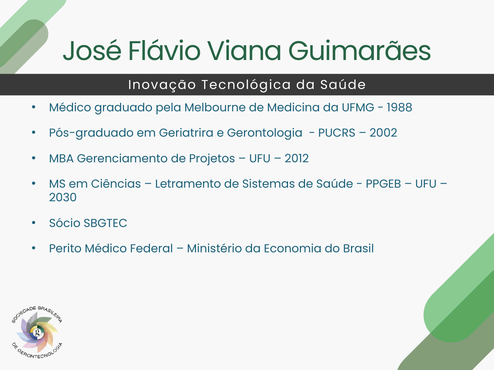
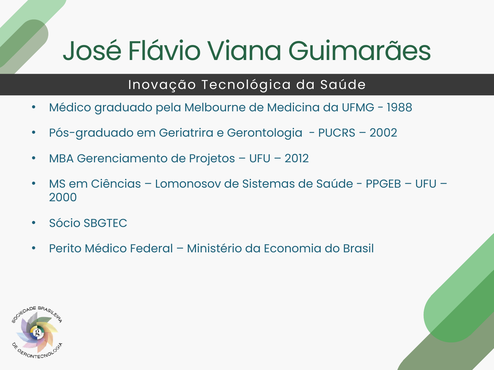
Letramento: Letramento -> Lomonosov (188, 184)
2030: 2030 -> 2000 (63, 198)
